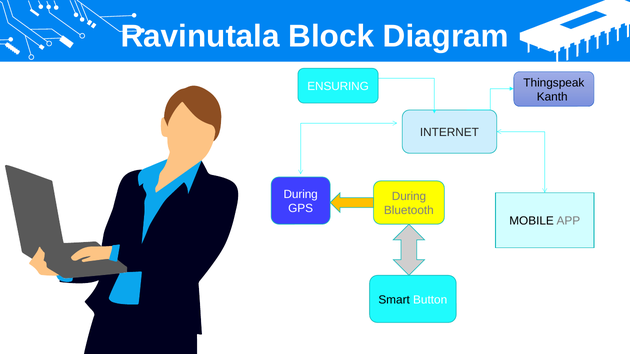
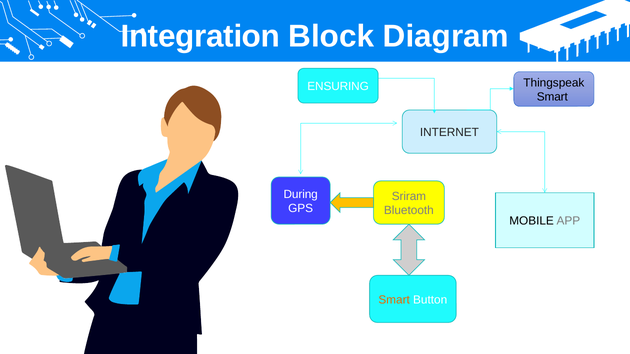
Ravinutala: Ravinutala -> Integration (200, 36)
Kanth: Kanth -> Smart (552, 97)
During: During -> Sriram (409, 196)
Smart colour: black -> orange (394, 300)
